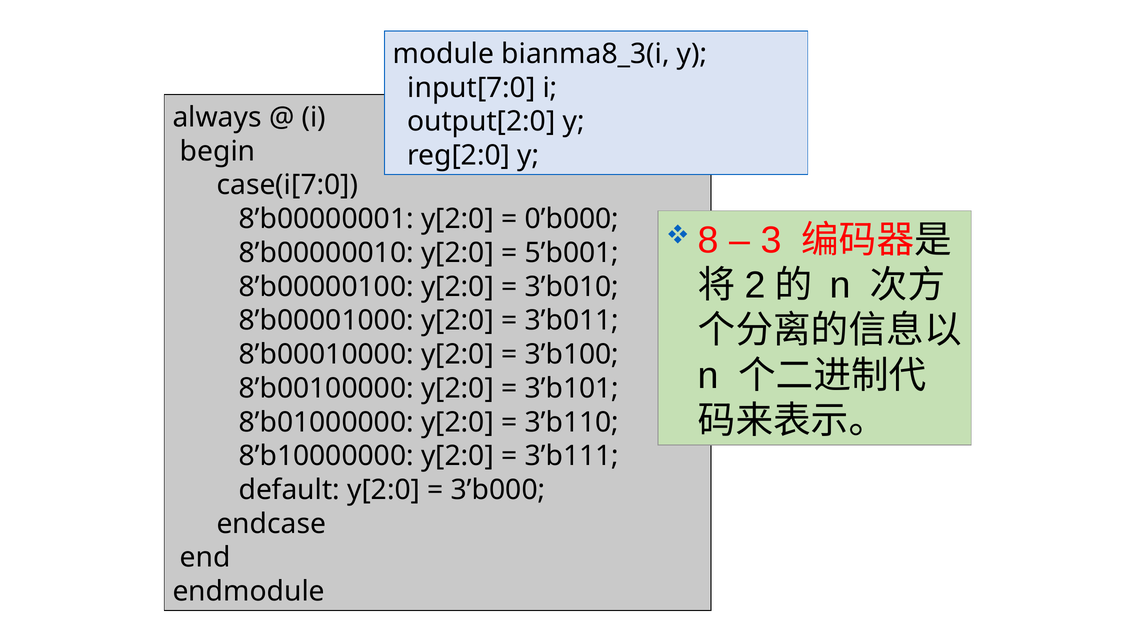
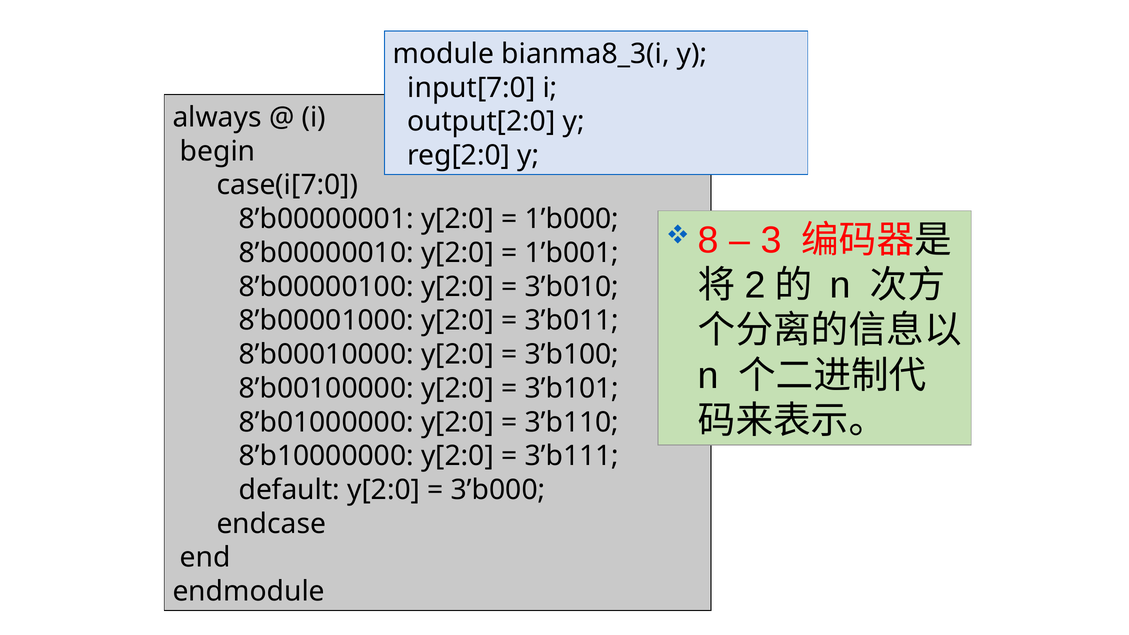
0’b000: 0’b000 -> 1’b000 (572, 219)
5’b001: 5’b001 -> 1’b001 (572, 253)
